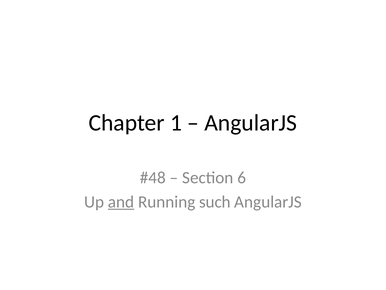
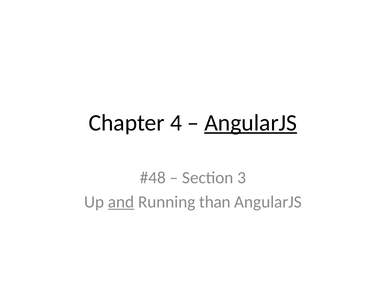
1: 1 -> 4 (176, 123)
AngularJS underline: none -> present (251, 123)
6: 6 -> 3 (242, 177)
such: such -> than (215, 202)
